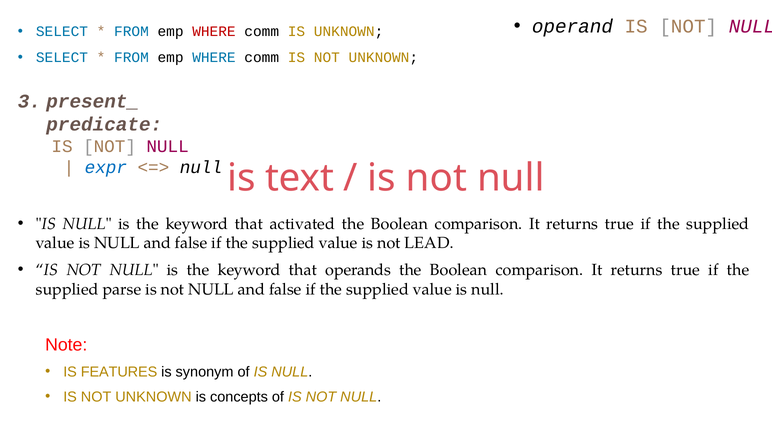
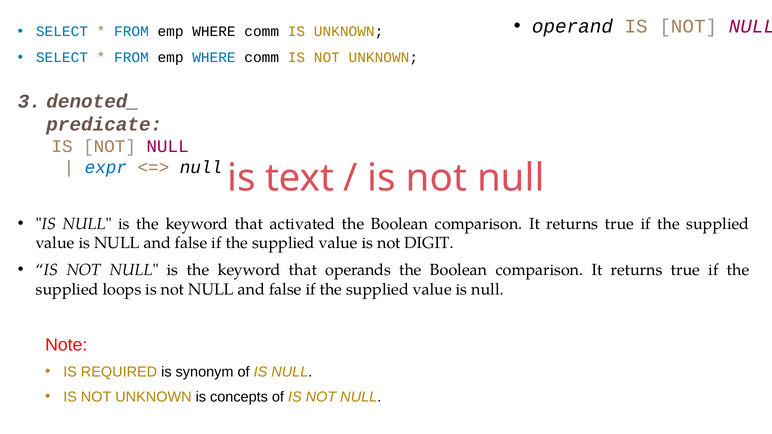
WHERE colour: red -> black (214, 32)
present_: present_ -> denoted_ (93, 101)
LEAD: LEAD -> DIGIT (429, 243)
parse: parse -> loops (122, 289)
FEATURES: FEATURES -> REQUIRED (119, 372)
